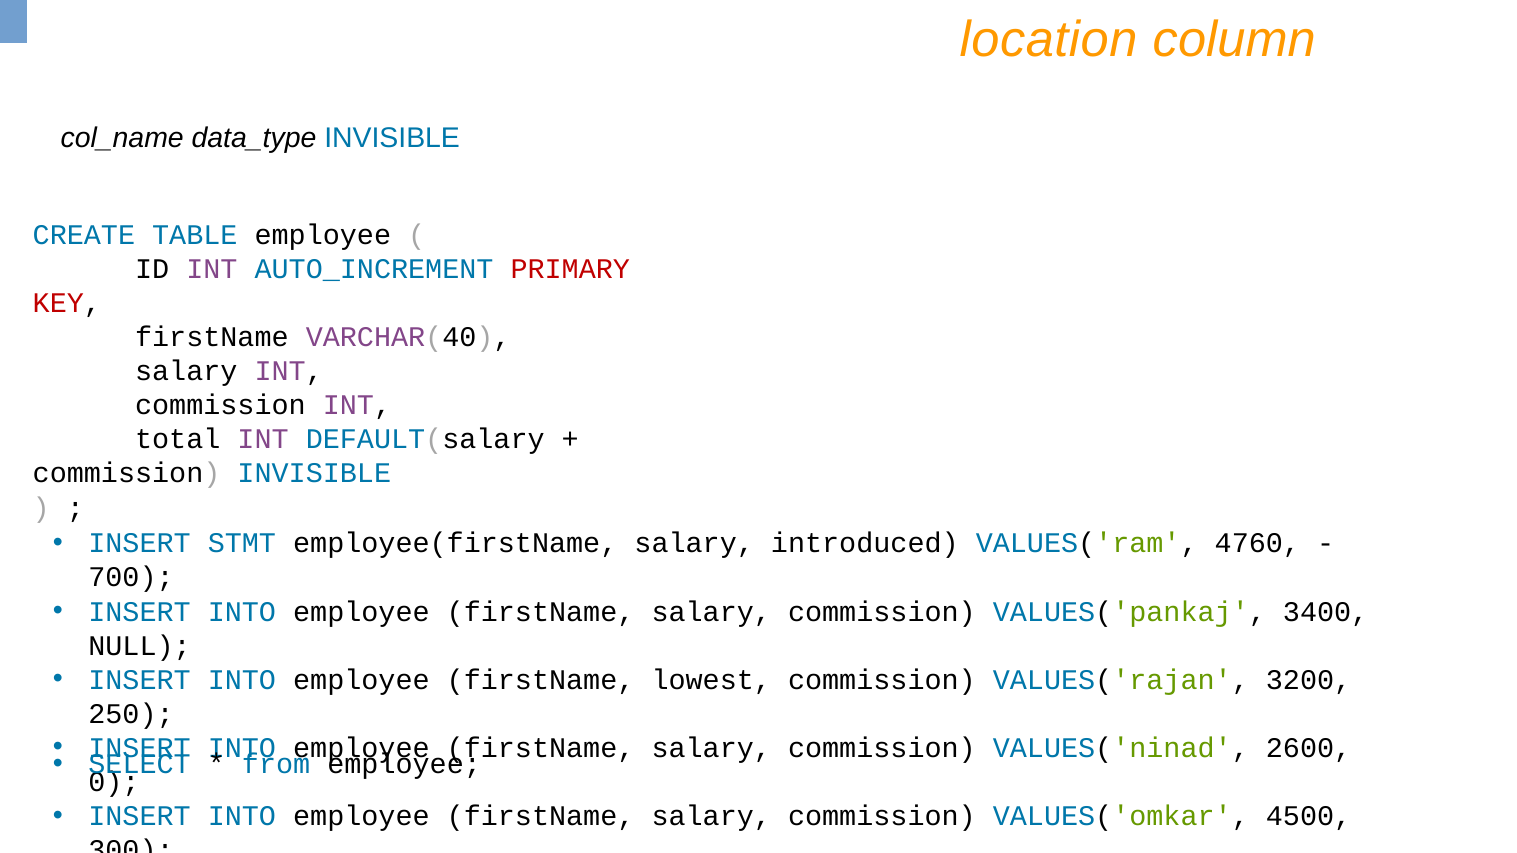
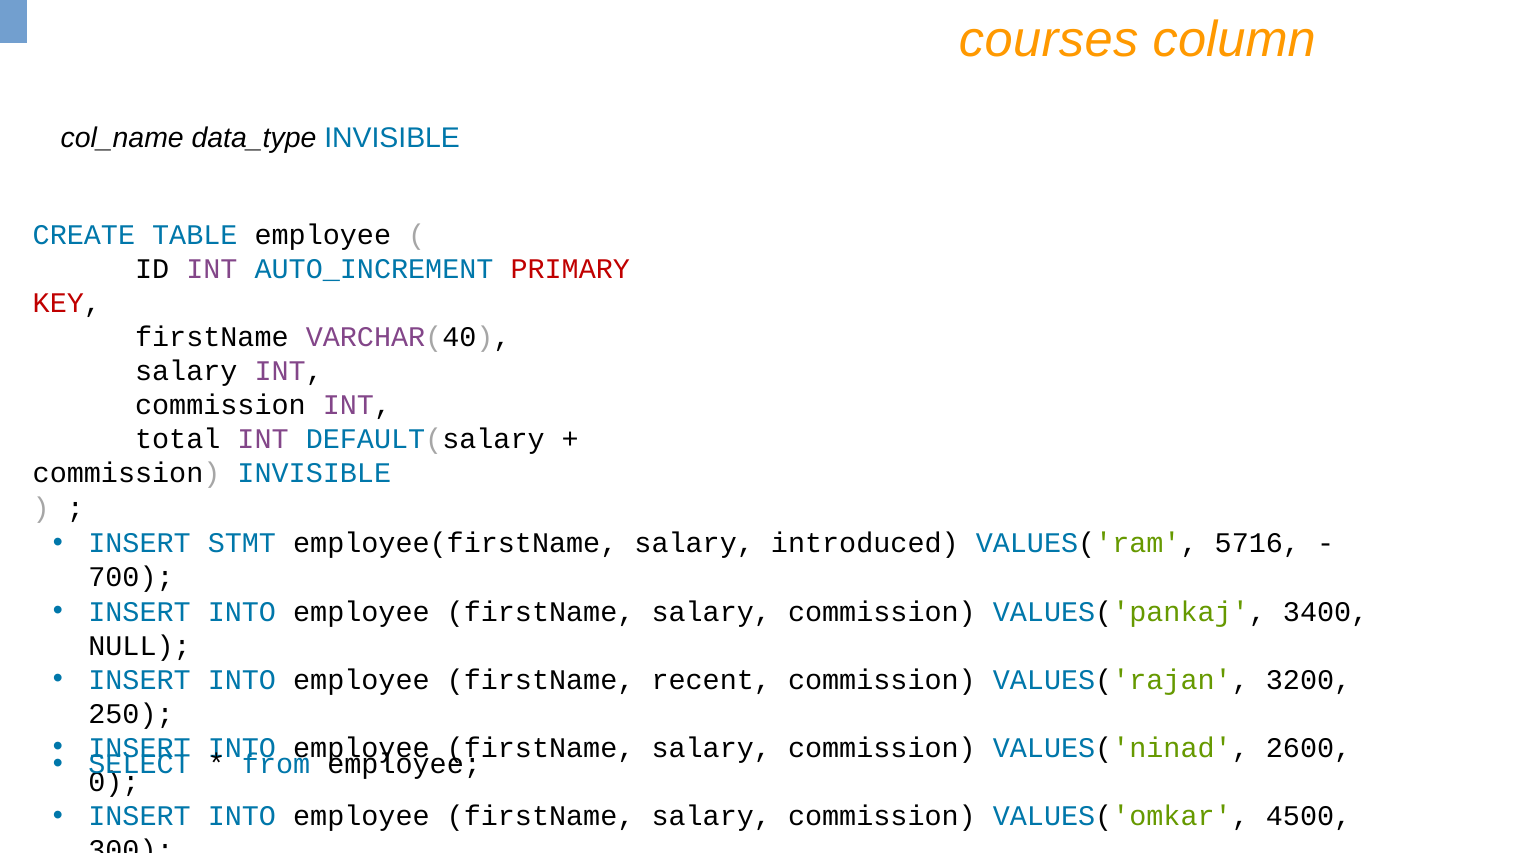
location: location -> courses (1049, 39)
4760: 4760 -> 5716 (1257, 544)
lowest: lowest -> recent (711, 680)
